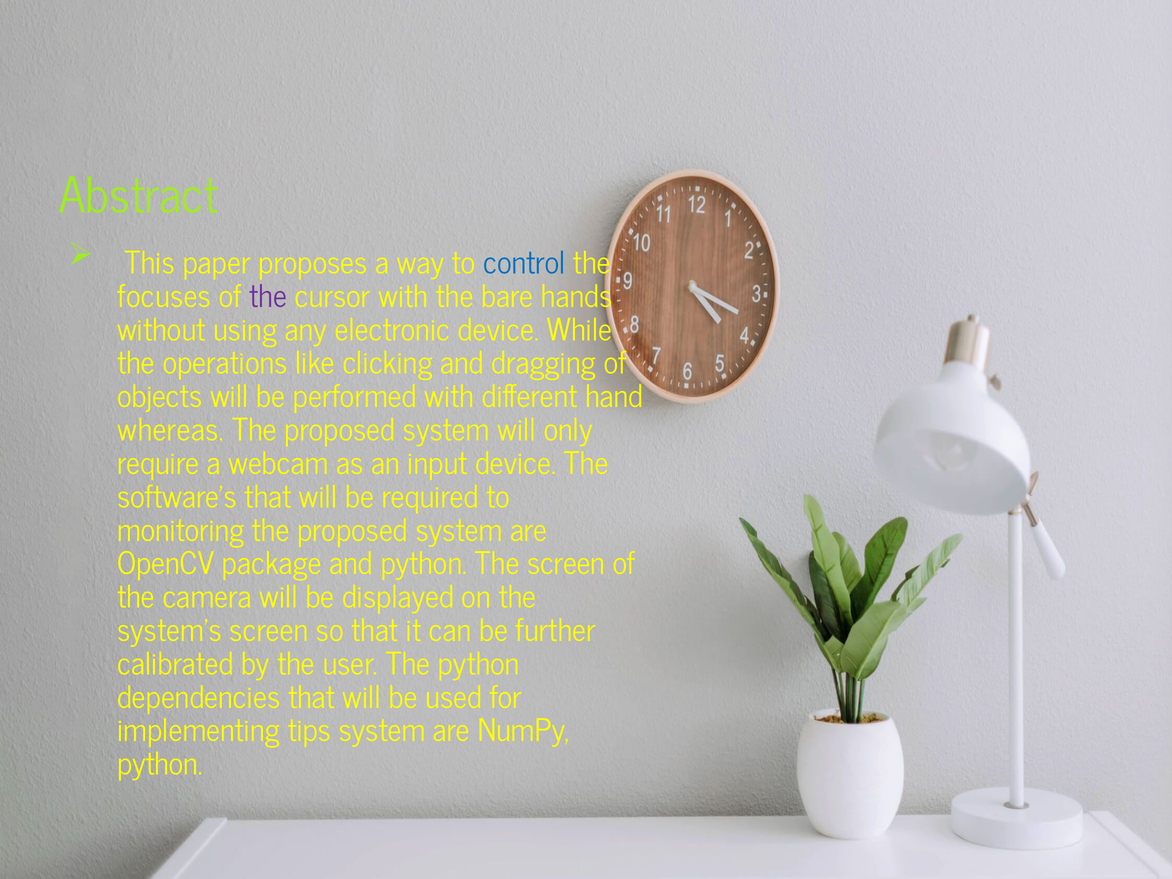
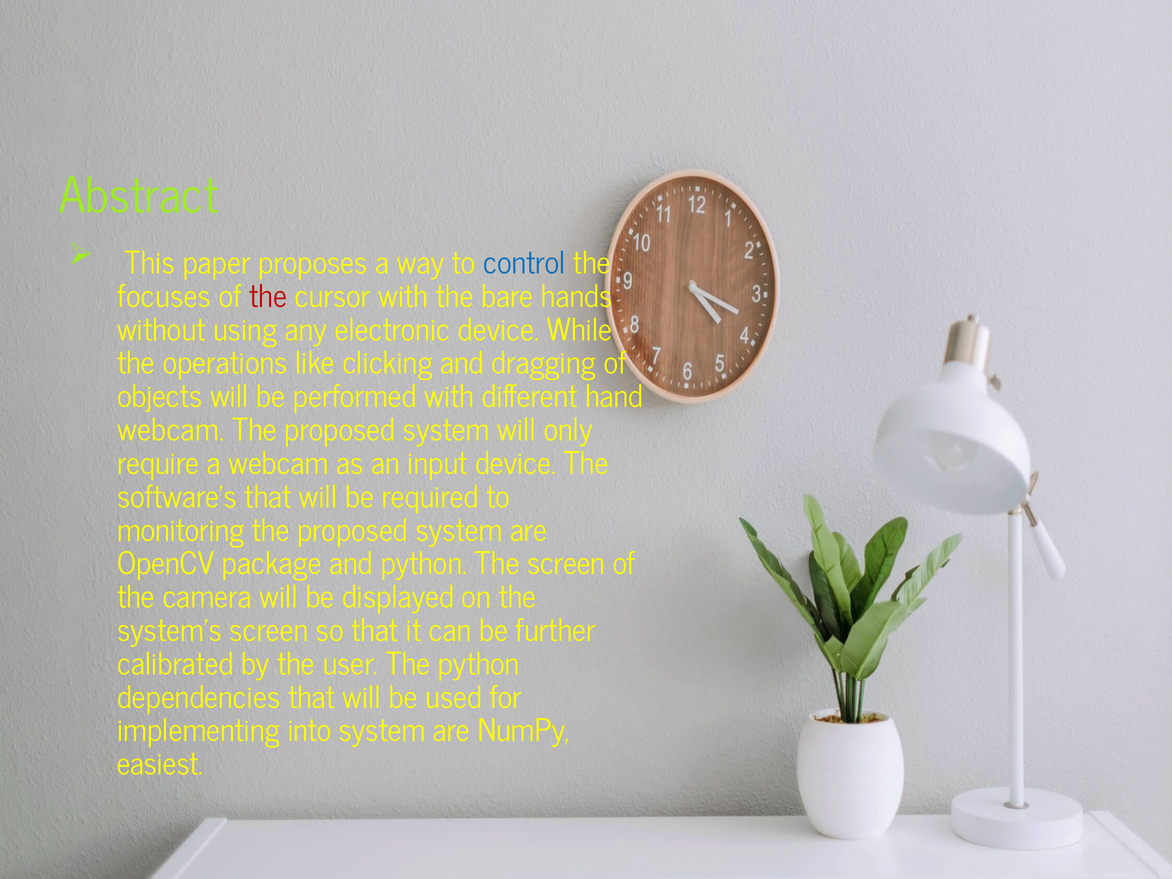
the colour: purple -> red (268, 297)
whereas: whereas -> webcam (171, 431)
tips: tips -> into (309, 731)
python: python -> easiest (160, 765)
